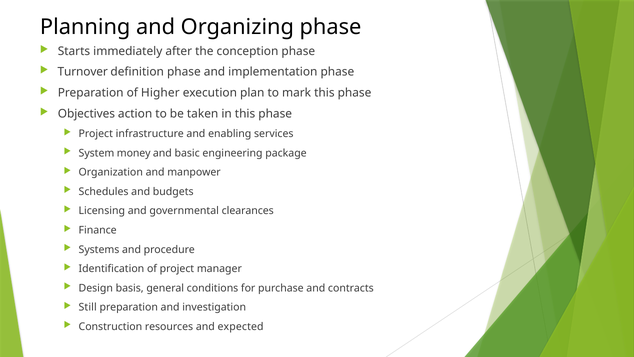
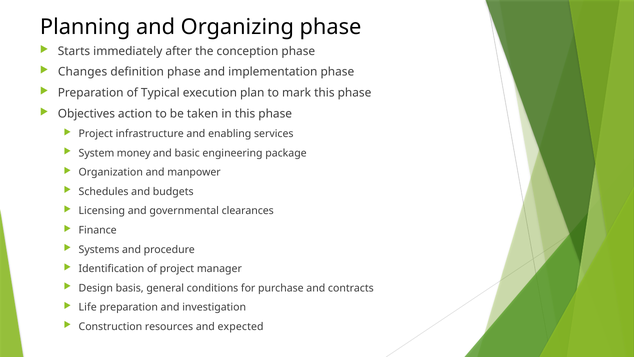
Turnover: Turnover -> Changes (83, 72)
Higher: Higher -> Typical (160, 93)
Still: Still -> Life (88, 307)
